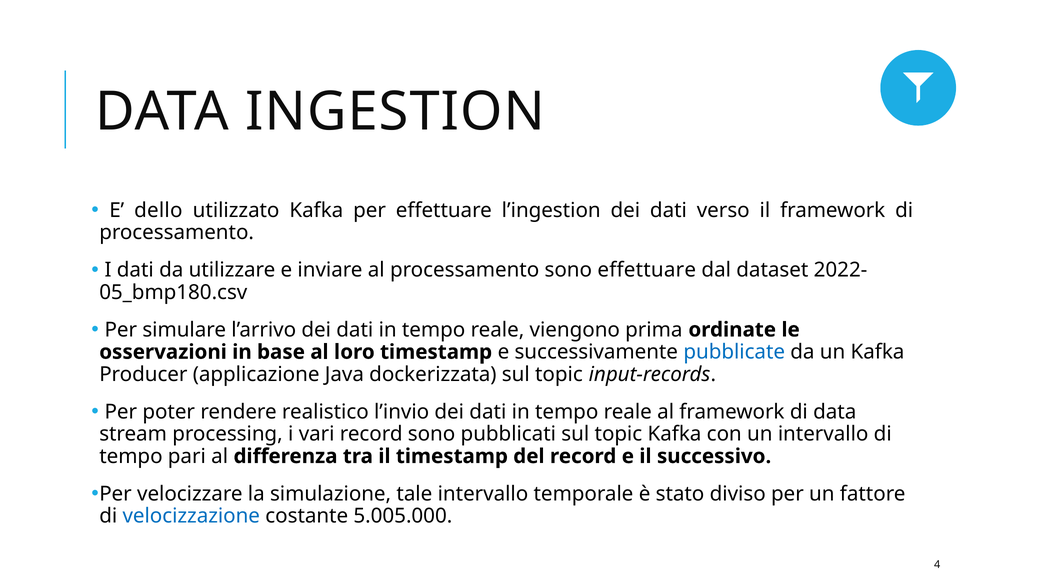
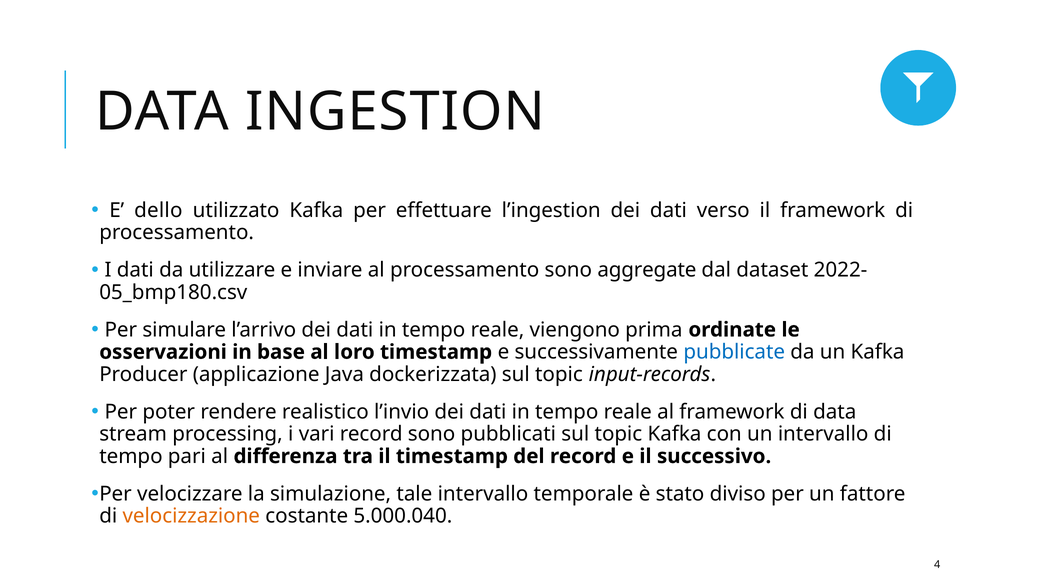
sono effettuare: effettuare -> aggregate (647, 270)
velocizzazione colour: blue -> orange (191, 516)
5.005.000: 5.005.000 -> 5.000.040 (403, 516)
